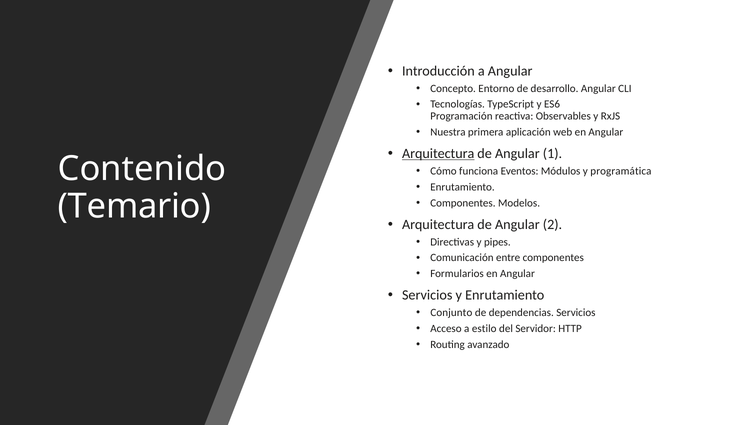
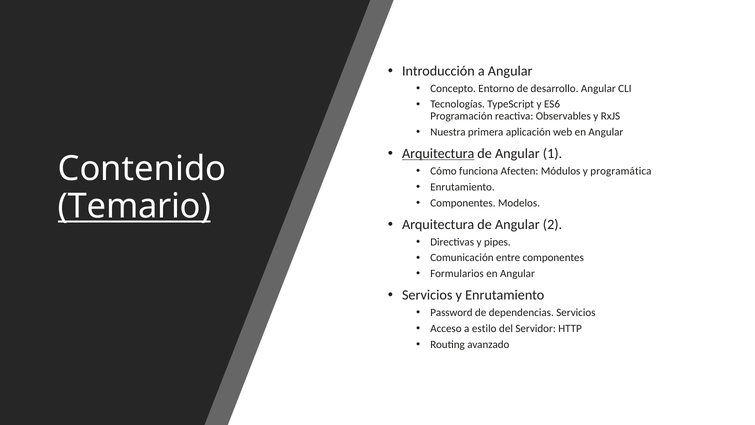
Eventos: Eventos -> Afecten (520, 171)
Temario underline: none -> present (134, 206)
Conjunto: Conjunto -> Password (451, 312)
